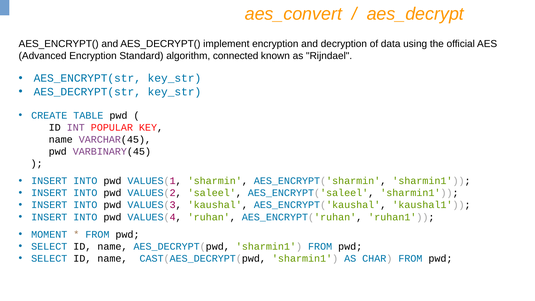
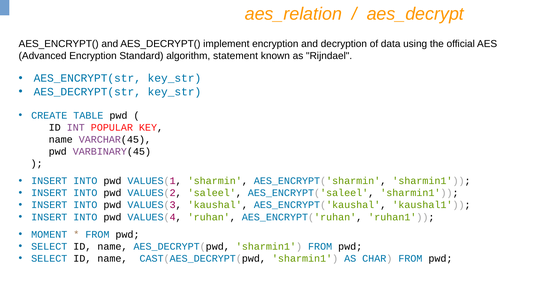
aes_convert: aes_convert -> aes_relation (293, 14)
connected: connected -> statement (236, 56)
